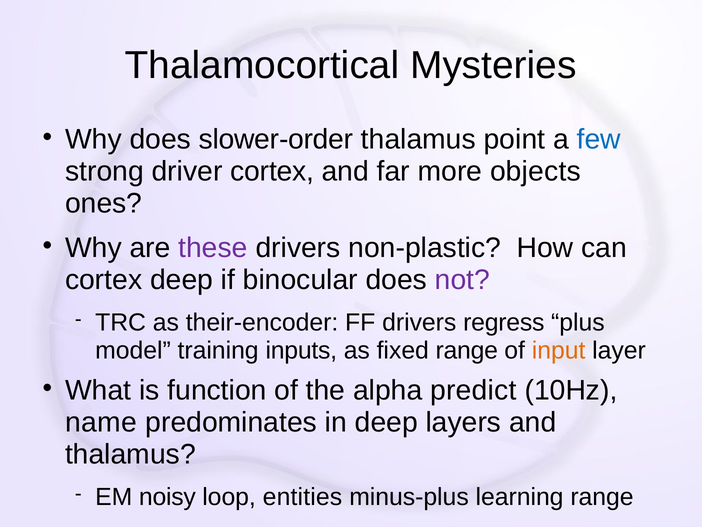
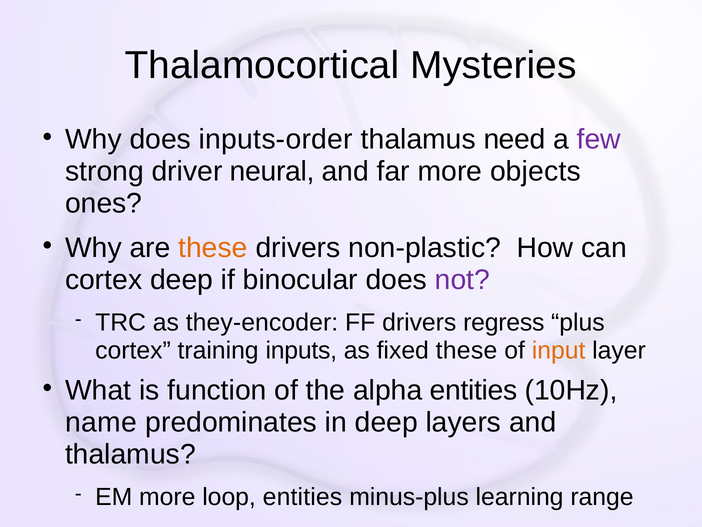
slower-order: slower-order -> inputs-order (276, 140)
point: point -> need (515, 140)
few colour: blue -> purple (599, 140)
driver cortex: cortex -> neural (272, 171)
these colour: purple -> orange (213, 248)
their-encoder: their-encoder -> they-encoder (262, 322)
model: model -> cortex (133, 350)
fixed range: range -> these (467, 350)
alpha predict: predict -> entities (474, 390)
EM noisy: noisy -> more (167, 497)
